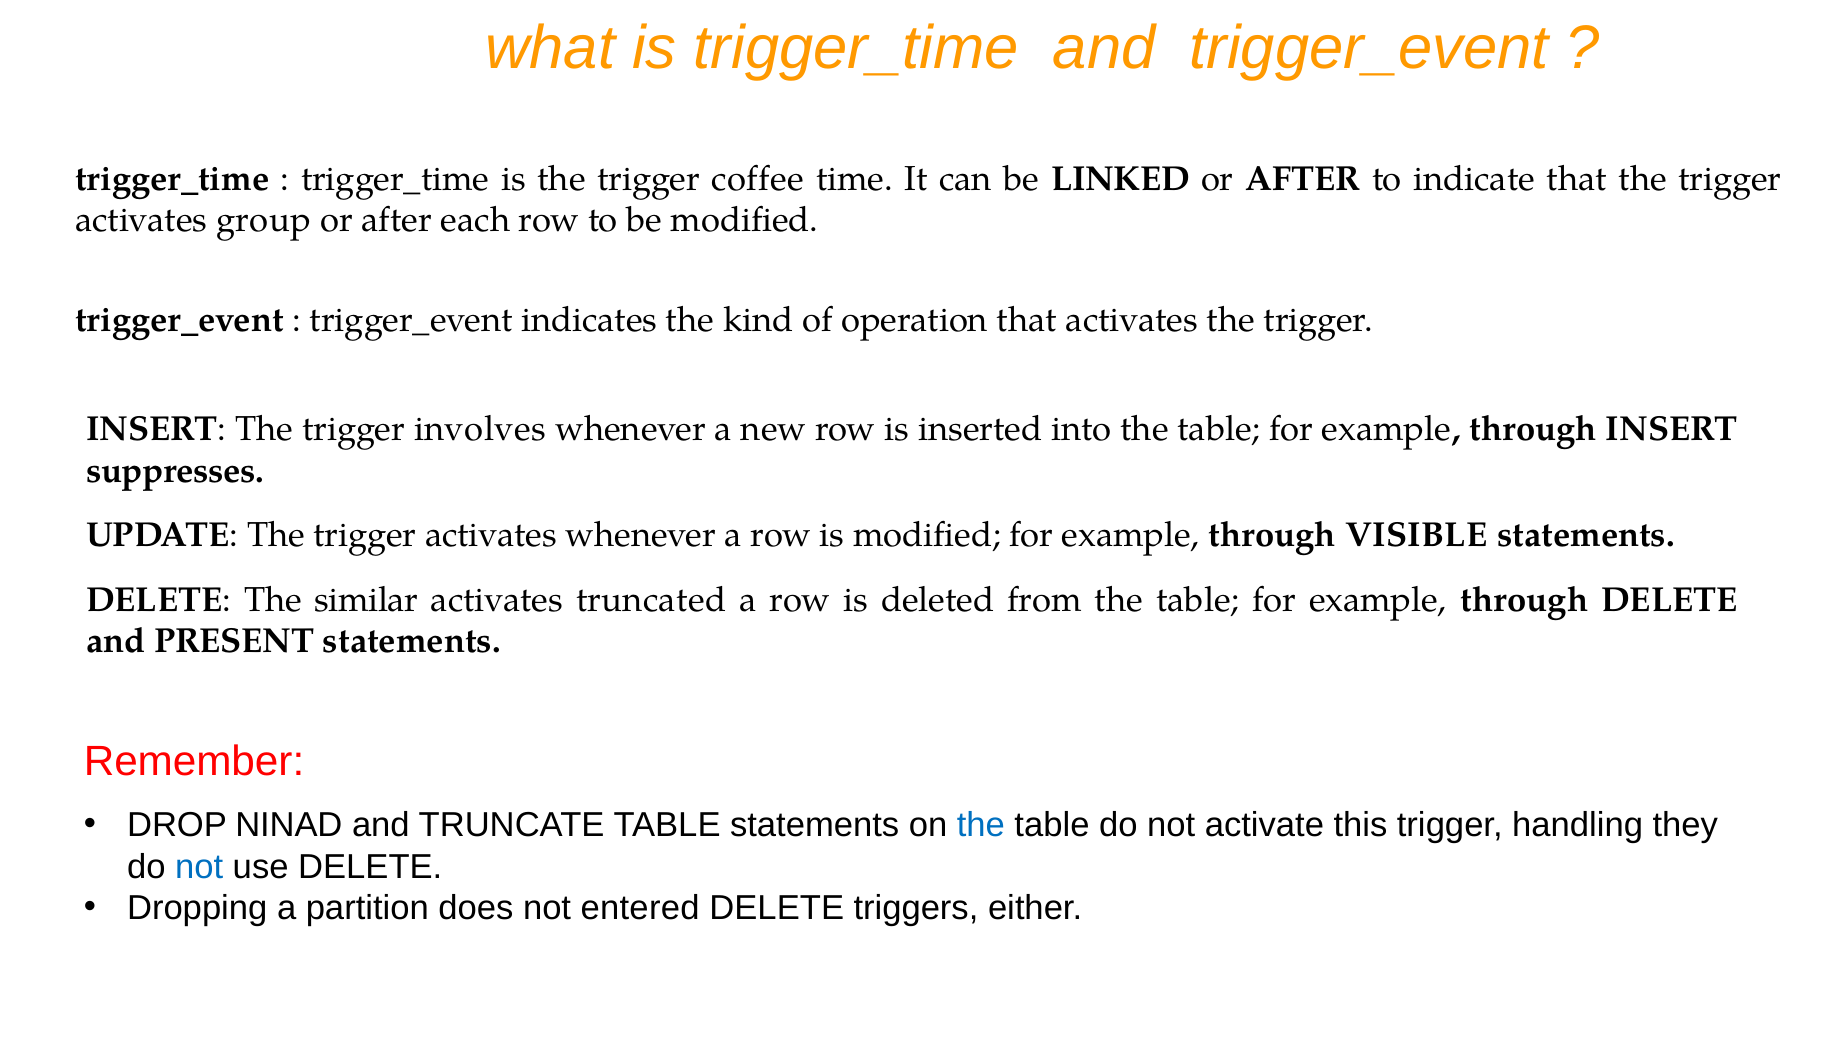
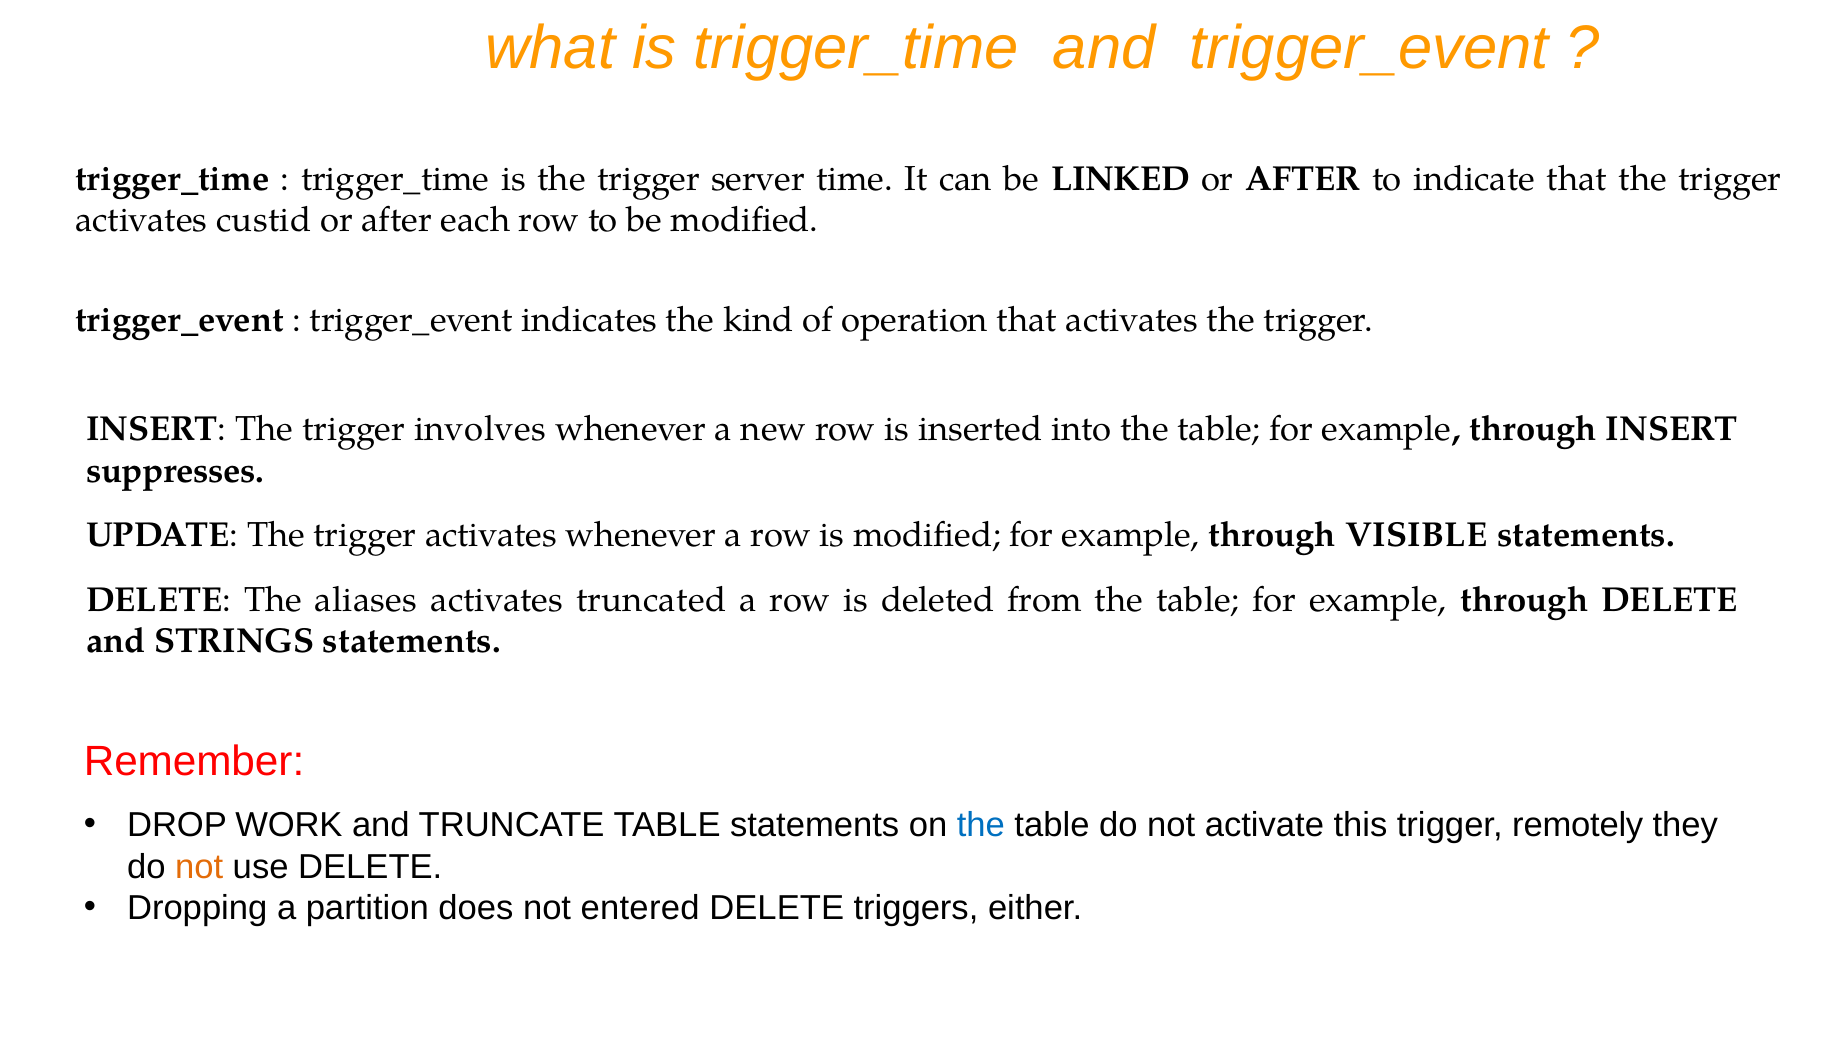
coffee: coffee -> server (758, 179)
group: group -> custid (264, 220)
similar: similar -> aliases (366, 600)
PRESENT: PRESENT -> STRINGS (234, 642)
NINAD: NINAD -> WORK (289, 825)
handling: handling -> remotely (1578, 825)
not colour: blue -> orange (199, 867)
